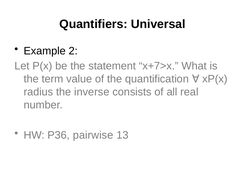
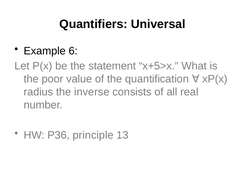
2: 2 -> 6 (73, 51)
x+7>x: x+7>x -> x+5>x (159, 66)
term: term -> poor (53, 79)
pairwise: pairwise -> principle (93, 135)
